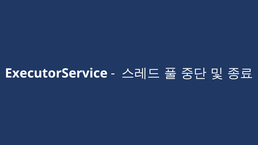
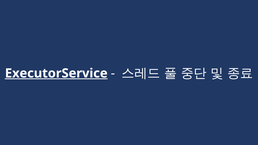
ExecutorService underline: none -> present (56, 73)
